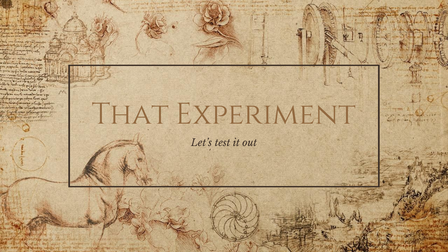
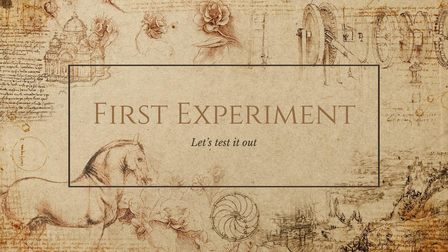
That: That -> First (130, 114)
